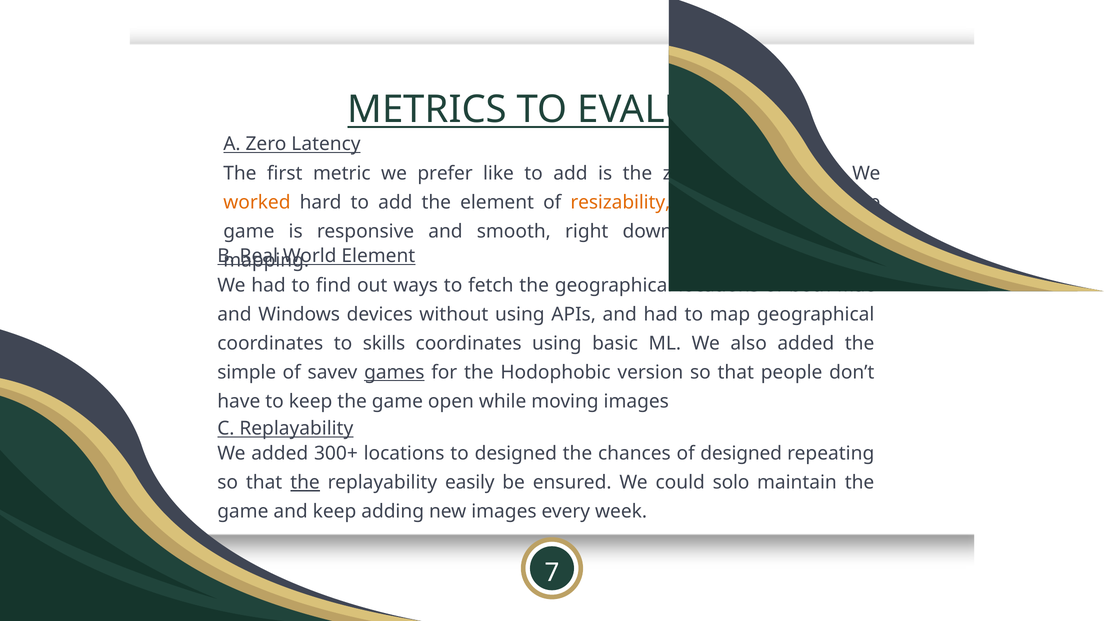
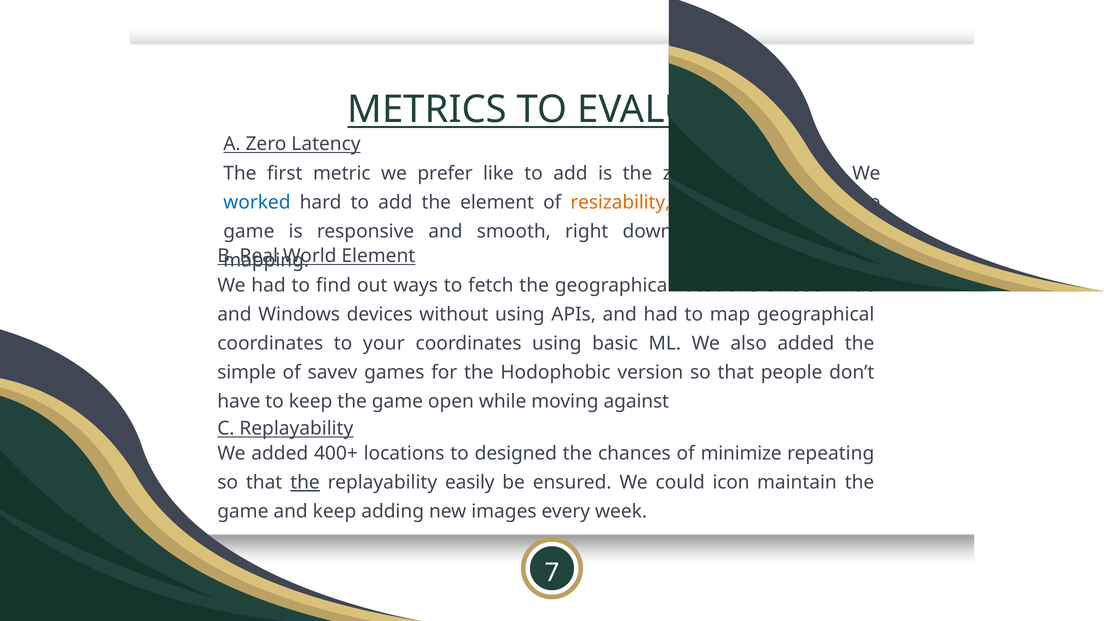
worked colour: orange -> blue (257, 203)
skills: skills -> your (384, 343)
games underline: present -> none (394, 372)
moving images: images -> against (636, 401)
300+: 300+ -> 400+ (336, 454)
of designed: designed -> minimize (741, 454)
solo: solo -> icon (731, 482)
